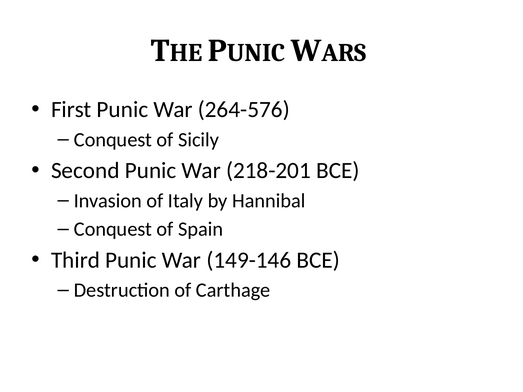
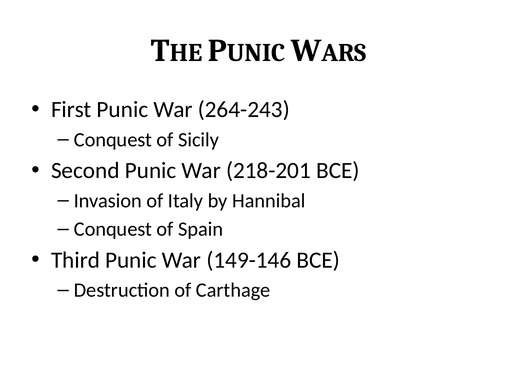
264-576: 264-576 -> 264-243 (244, 110)
